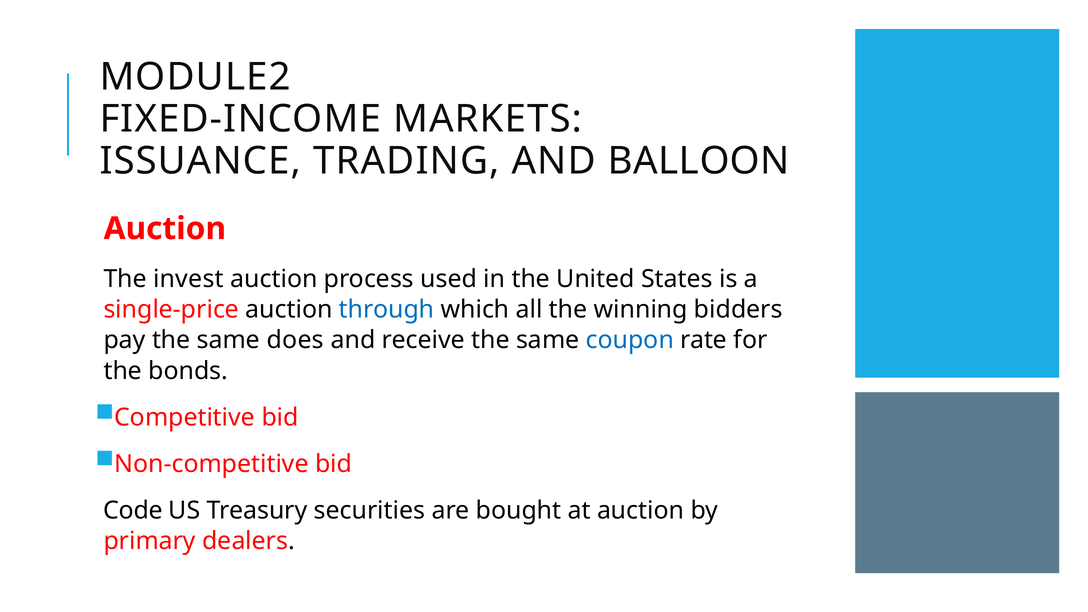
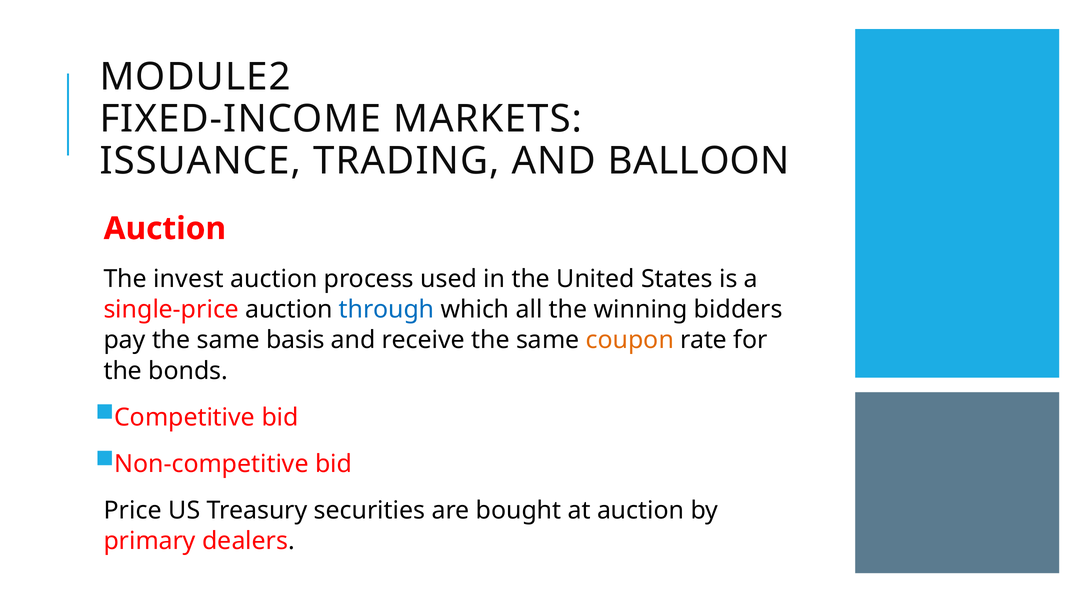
does: does -> basis (296, 340)
coupon colour: blue -> orange (630, 340)
Code: Code -> Price (133, 510)
